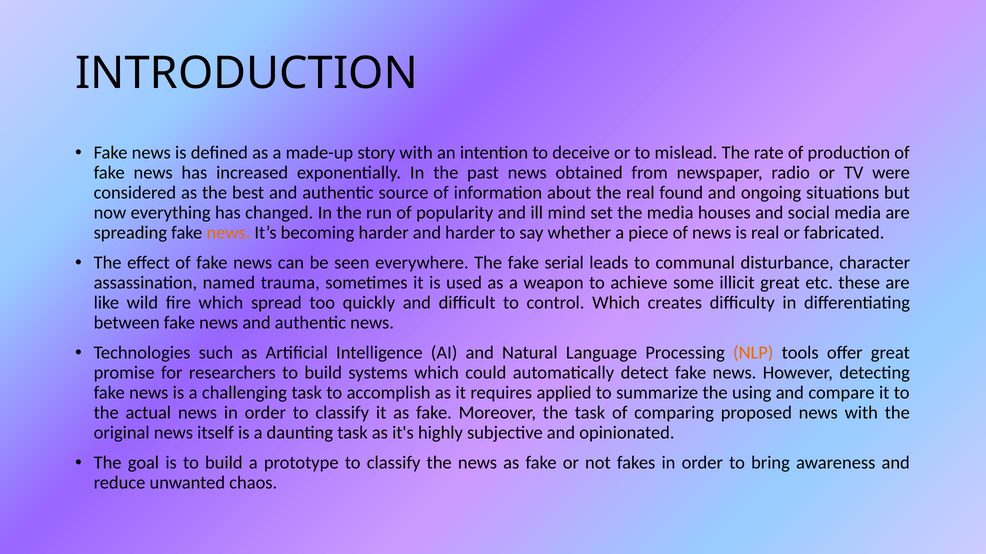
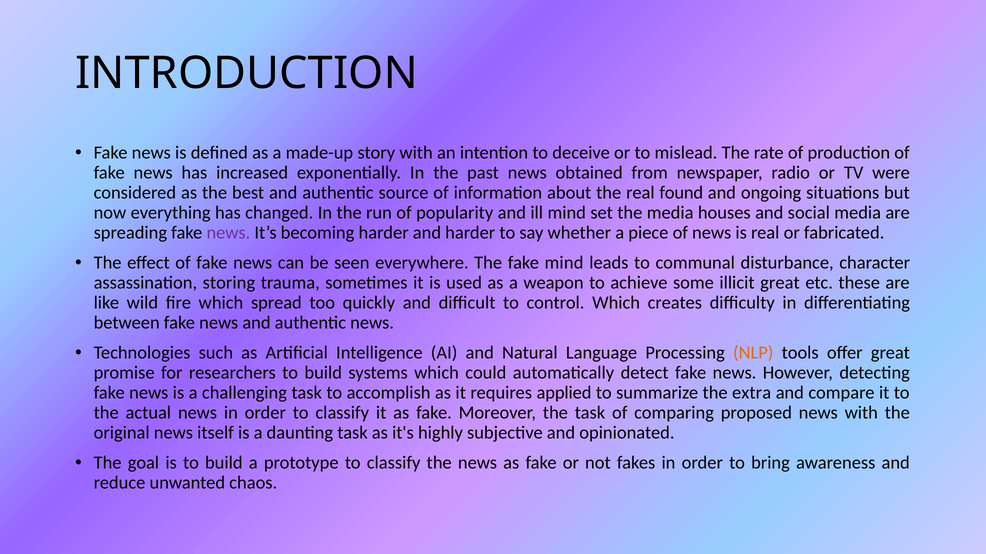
news colour: orange -> purple (228, 233)
fake serial: serial -> mind (564, 263)
named: named -> storing (229, 283)
using: using -> extra (752, 393)
